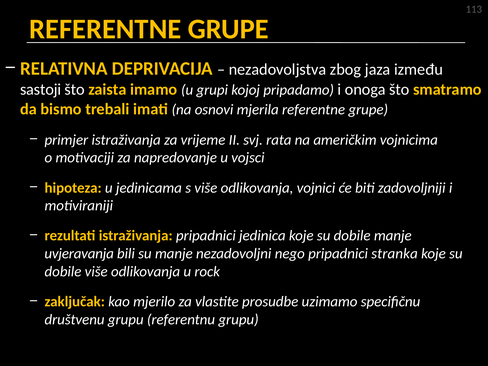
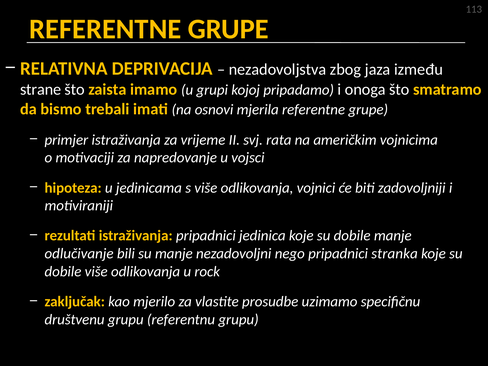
sastoji: sastoji -> strane (41, 89)
uvjeravanja: uvjeravanja -> odlučivanje (79, 254)
